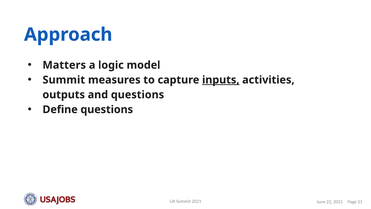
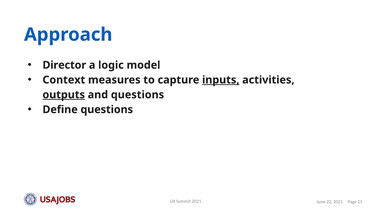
Matters: Matters -> Director (64, 65)
Summit: Summit -> Context (64, 80)
outputs underline: none -> present (64, 95)
